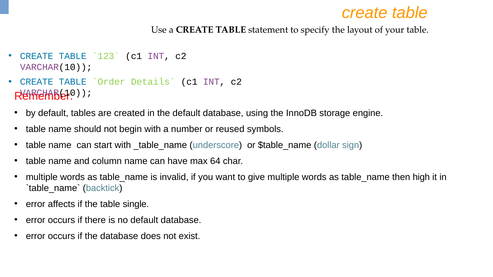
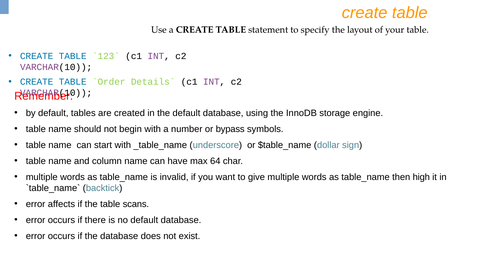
reused: reused -> bypass (230, 129)
single: single -> scans (136, 204)
